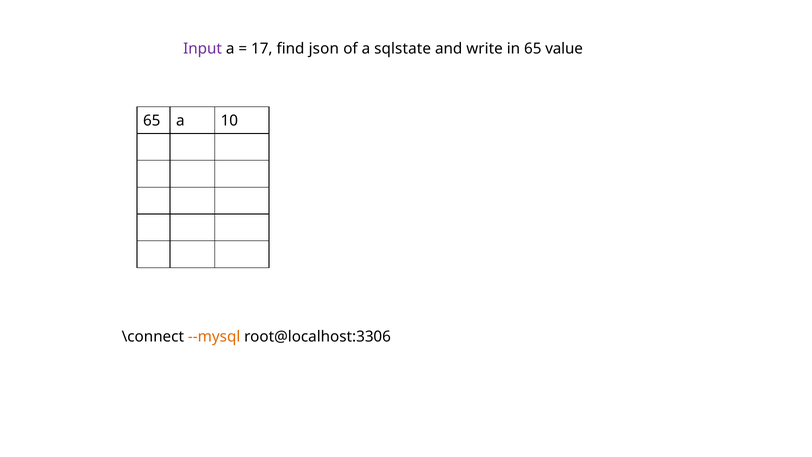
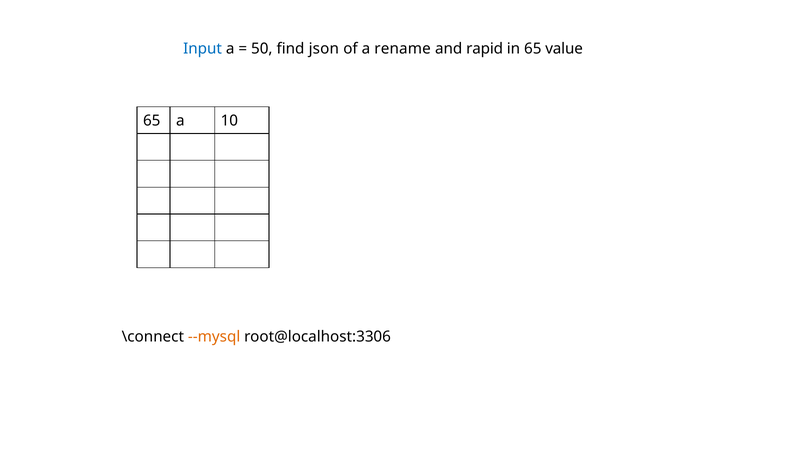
Input colour: purple -> blue (203, 49)
17: 17 -> 50 (262, 49)
sqlstate: sqlstate -> rename (403, 49)
write: write -> rapid (485, 49)
